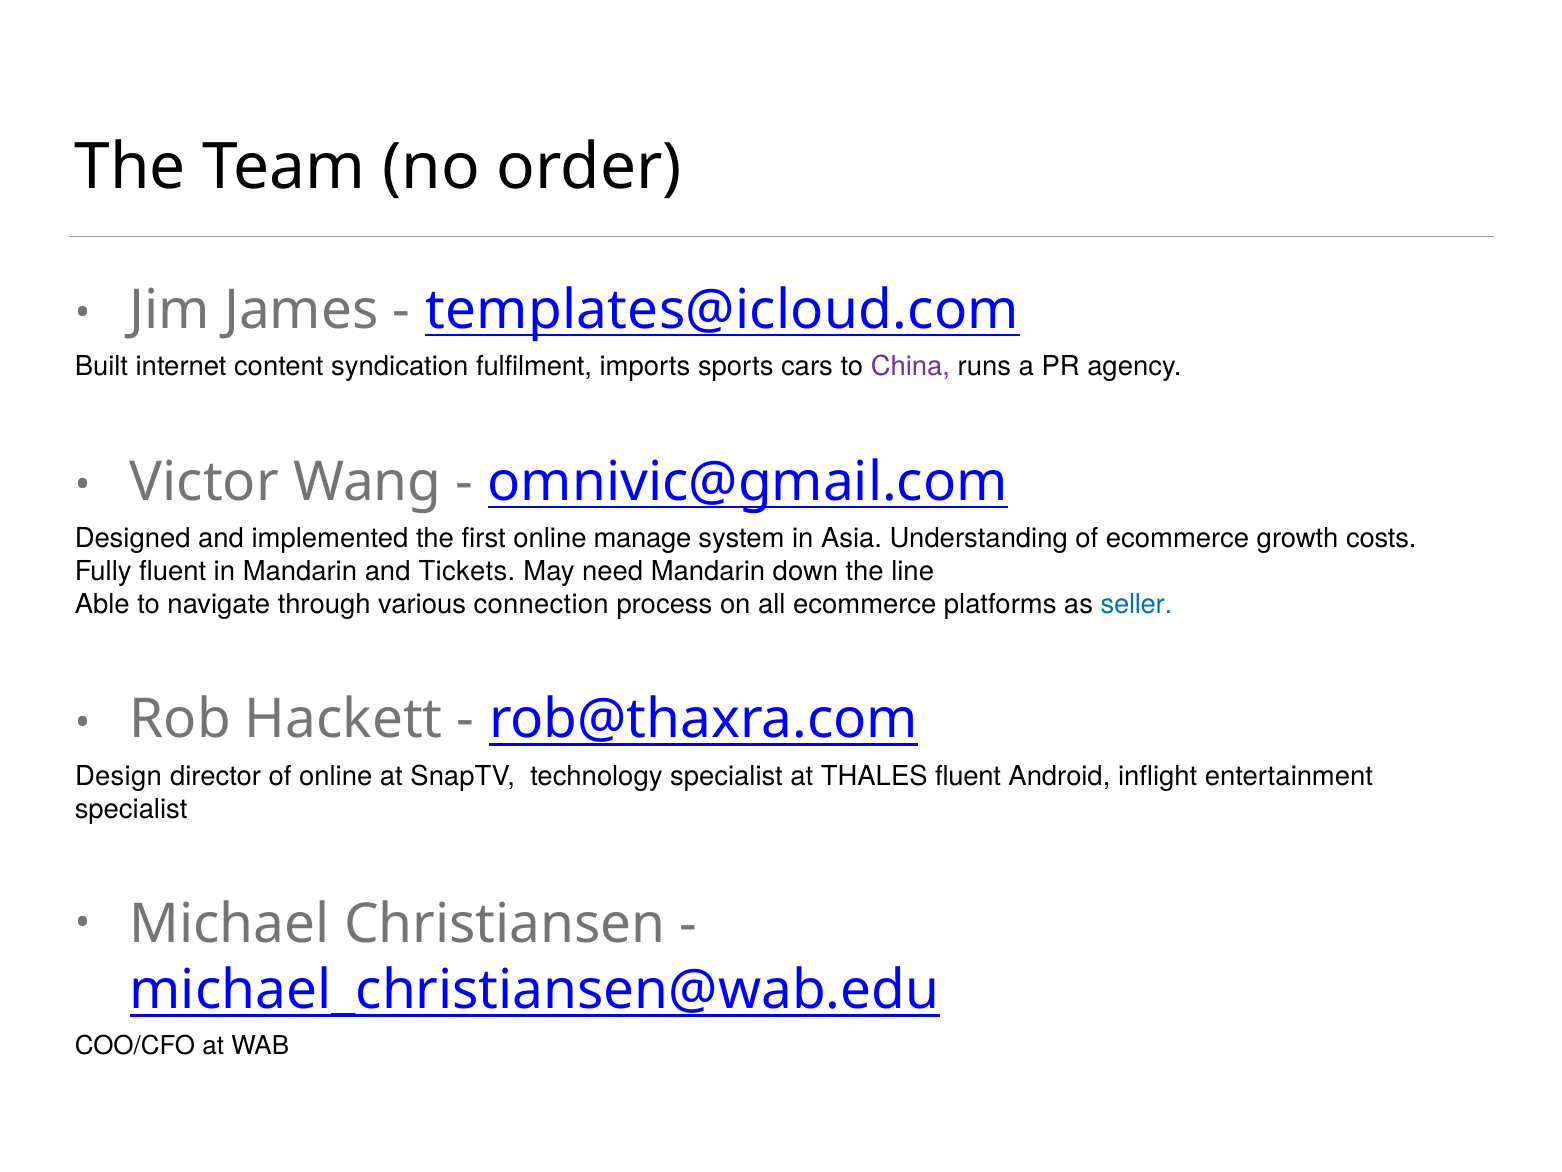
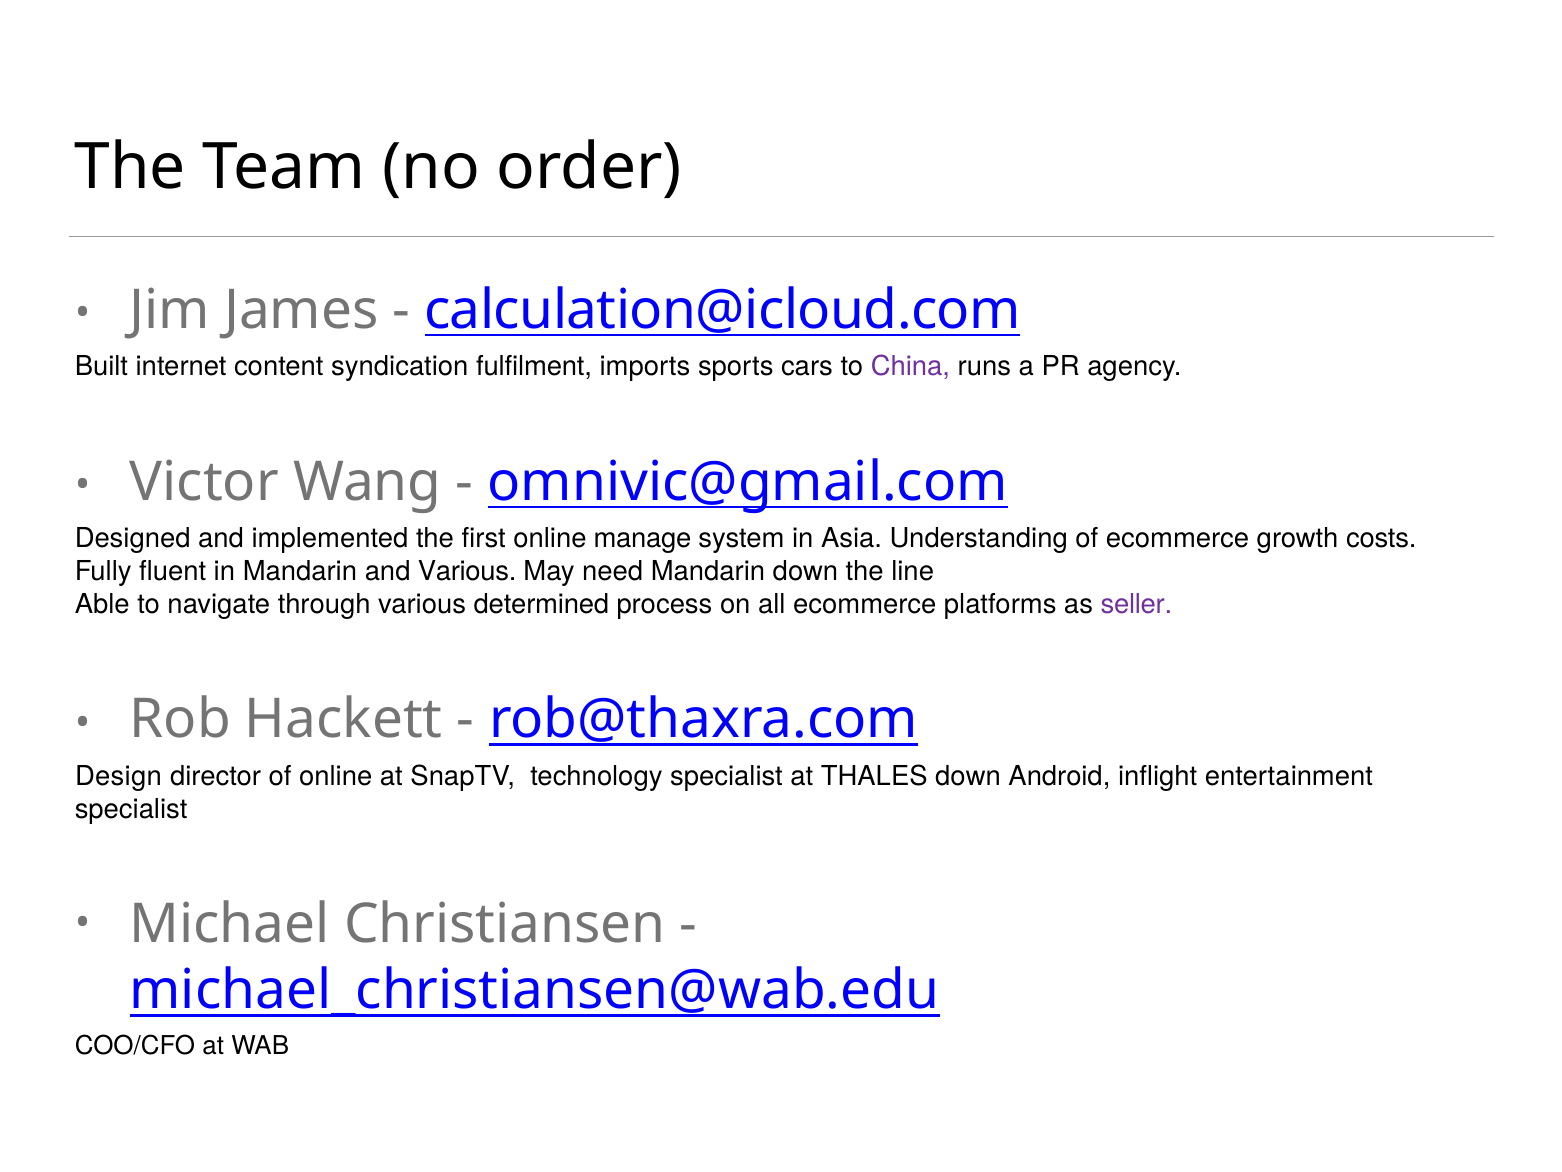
templates@icloud.com: templates@icloud.com -> calculation@icloud.com (723, 310)
and Tickets: Tickets -> Various (467, 571)
connection: connection -> determined (541, 604)
seller colour: blue -> purple (1136, 604)
THALES fluent: fluent -> down (968, 776)
